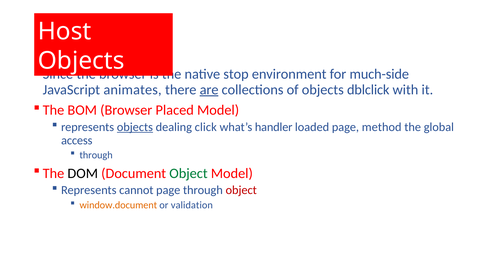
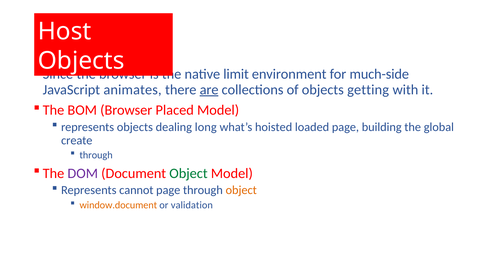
stop: stop -> limit (236, 74)
dblclick: dblclick -> getting (368, 90)
objects underline: present -> none (135, 127)
click: click -> long (206, 127)
handler: handler -> hoisted (274, 127)
method: method -> building (382, 127)
access: access -> create (77, 140)
DOM colour: black -> purple (83, 173)
object colour: red -> orange (241, 190)
